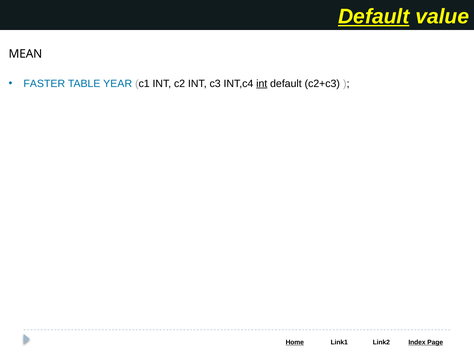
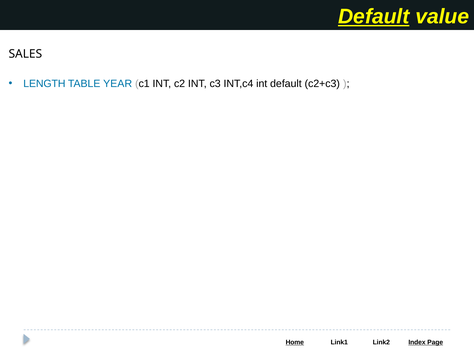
MEAN: MEAN -> SALES (25, 54)
FASTER: FASTER -> LENGTH (44, 83)
int underline: present -> none (262, 83)
